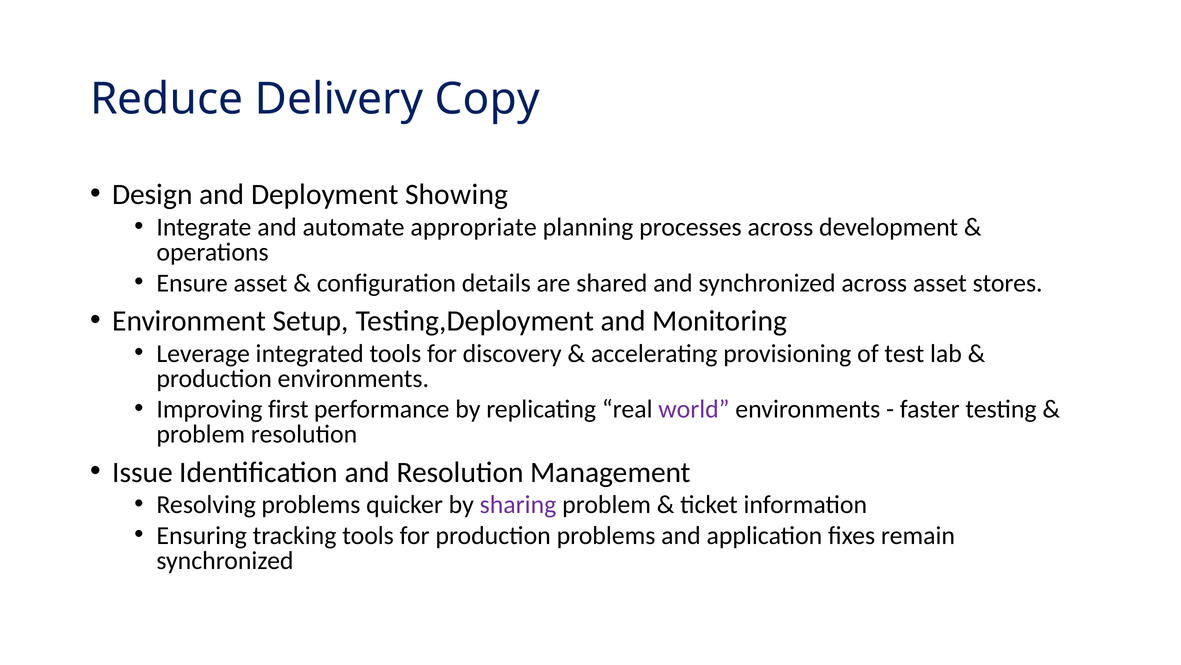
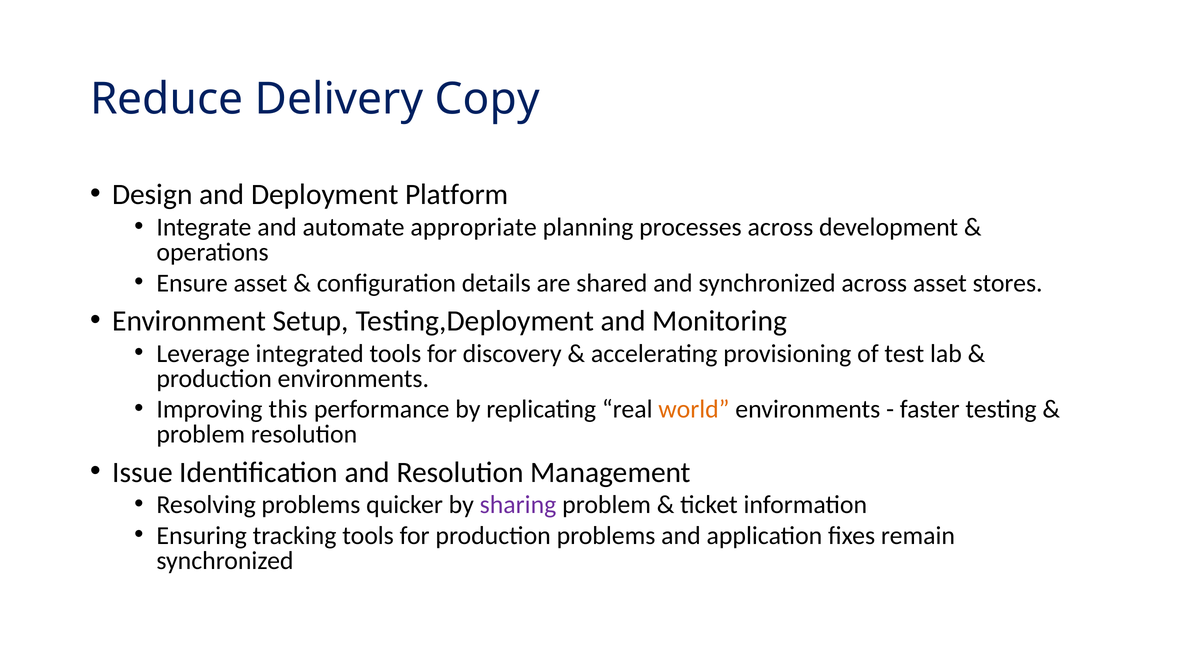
Showing: Showing -> Platform (457, 194)
first: first -> this (288, 409)
world colour: purple -> orange (694, 409)
